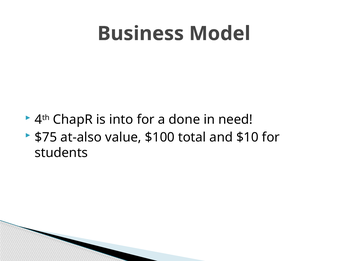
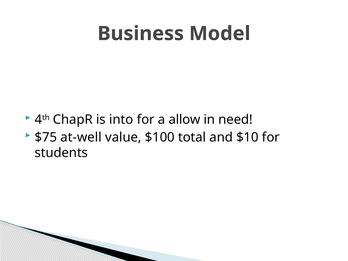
done: done -> allow (184, 120)
at-also: at-also -> at-well (81, 137)
